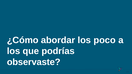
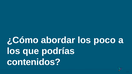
observaste: observaste -> contenidos (34, 62)
